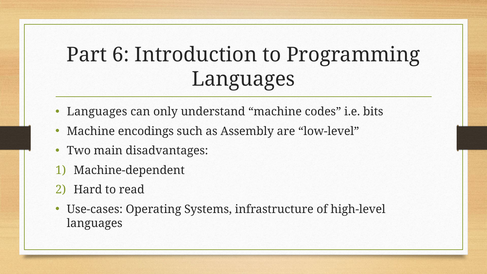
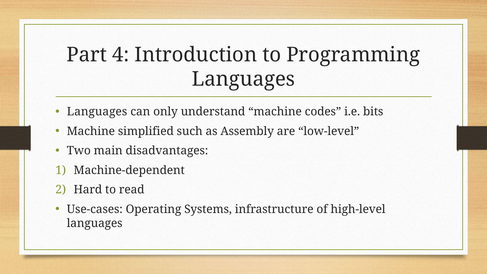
6: 6 -> 4 (121, 55)
encodings: encodings -> simplified (146, 131)
